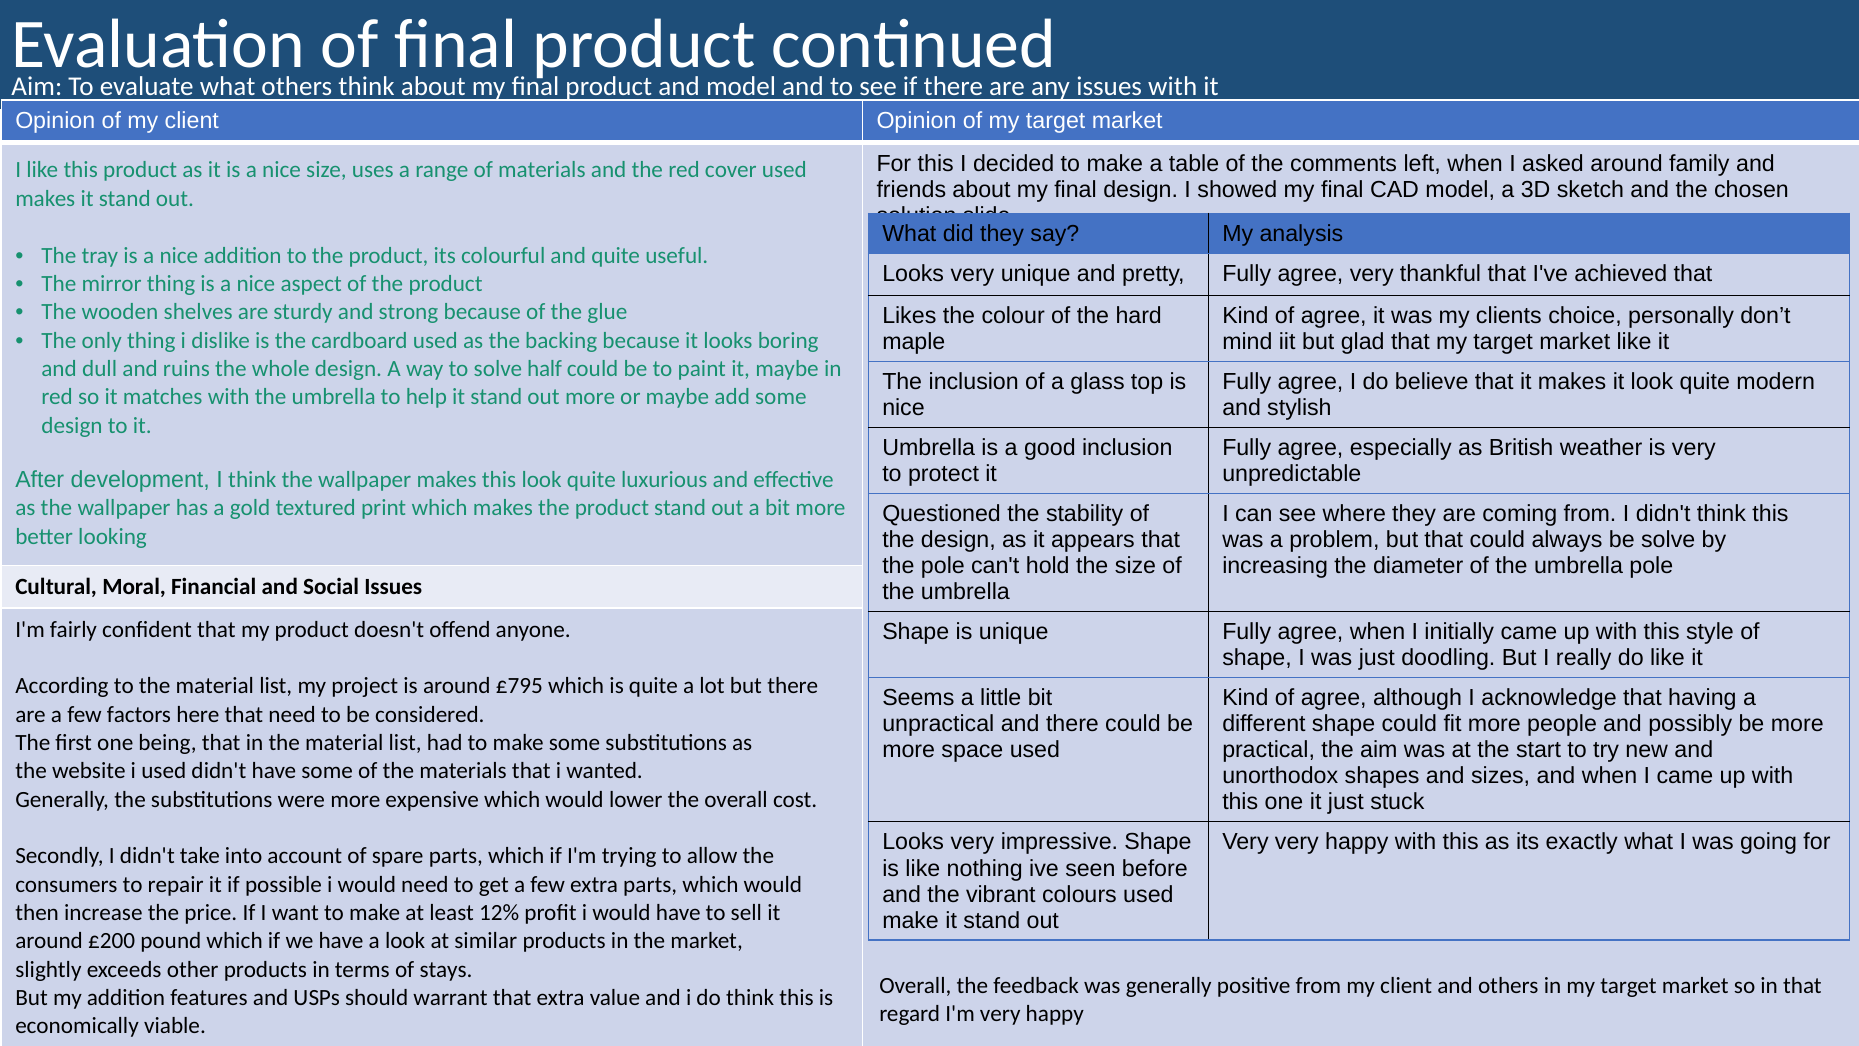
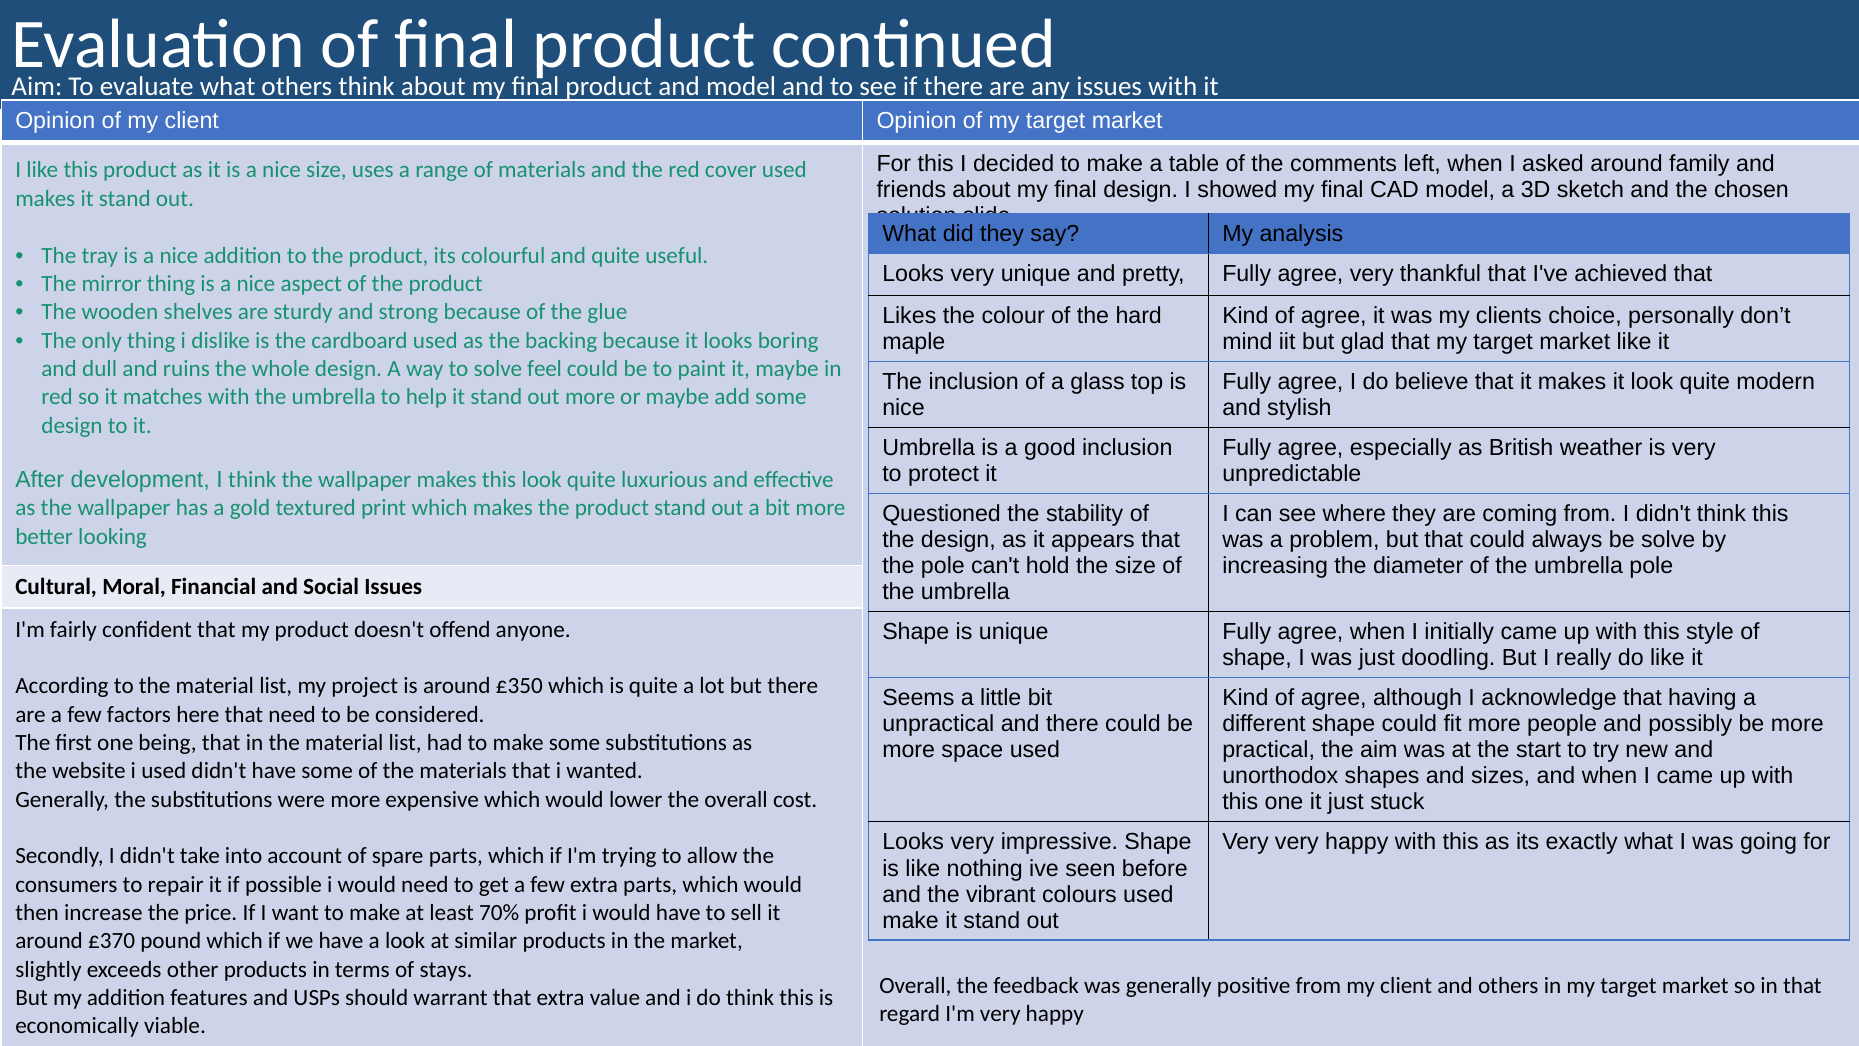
half: half -> feel (545, 369)
£795: £795 -> £350 (519, 686)
12%: 12% -> 70% (499, 913)
£200: £200 -> £370 (112, 941)
